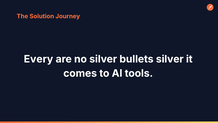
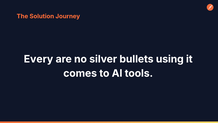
bullets silver: silver -> using (170, 59)
